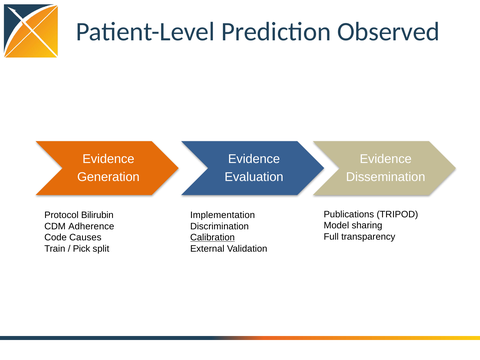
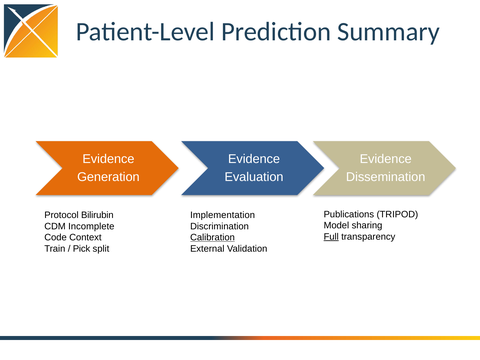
Observed: Observed -> Summary (388, 32)
Adherence: Adherence -> Incomplete (91, 226)
Full underline: none -> present (331, 237)
Causes: Causes -> Context (85, 237)
